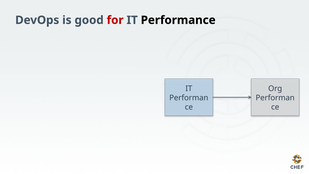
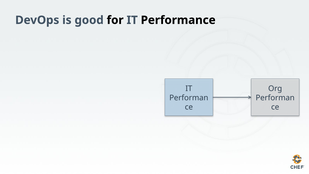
for colour: red -> black (115, 20)
